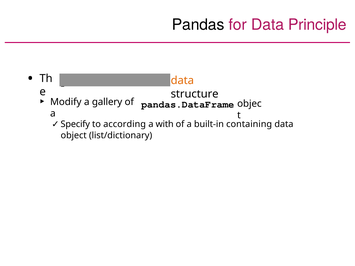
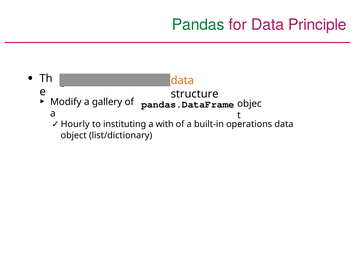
Pandas colour: black -> green (198, 25)
Specify: Specify -> Hourly (75, 124)
according: according -> instituting (125, 124)
containing: containing -> operations (249, 124)
